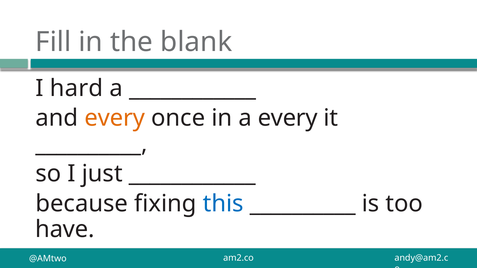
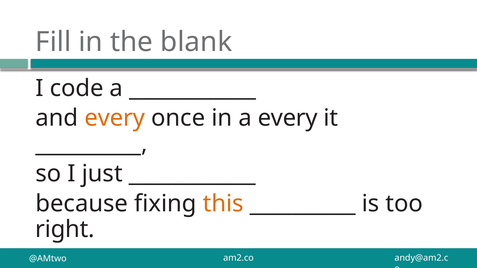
hard: hard -> code (77, 88)
this colour: blue -> orange (223, 204)
have: have -> right (65, 230)
